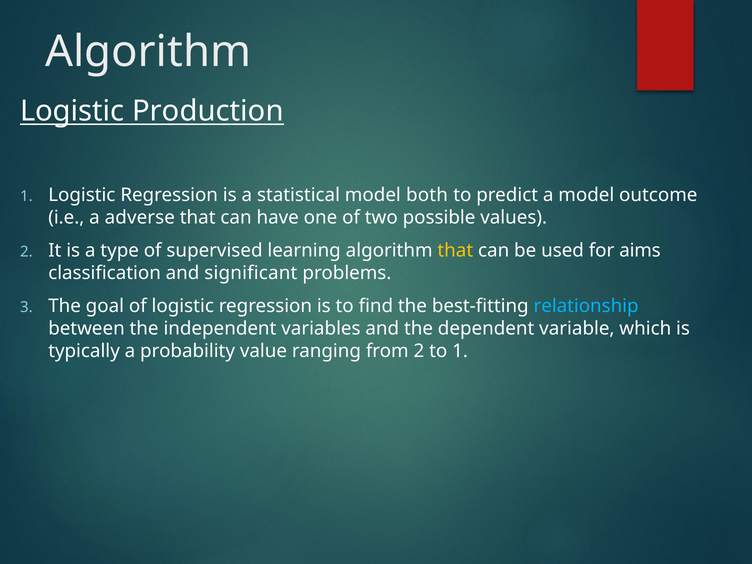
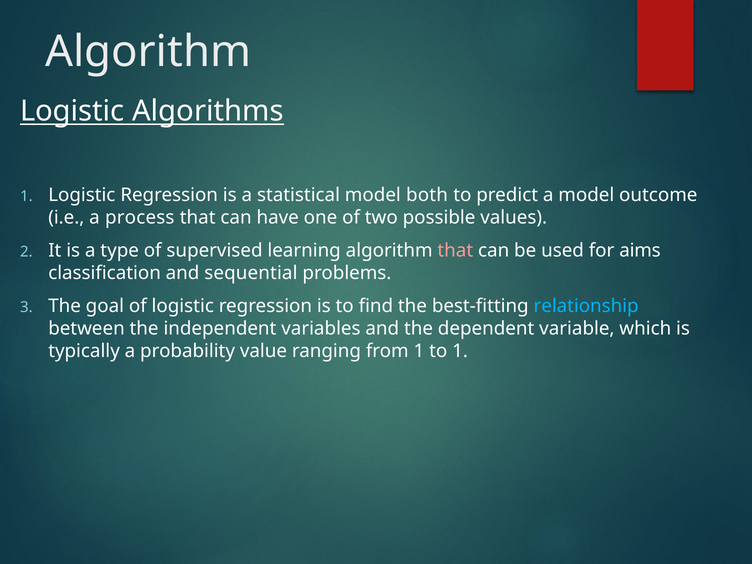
Production: Production -> Algorithms (208, 111)
adverse: adverse -> process (140, 218)
that colour: yellow -> pink (455, 251)
significant: significant -> sequential (251, 273)
from 2: 2 -> 1 (419, 351)
